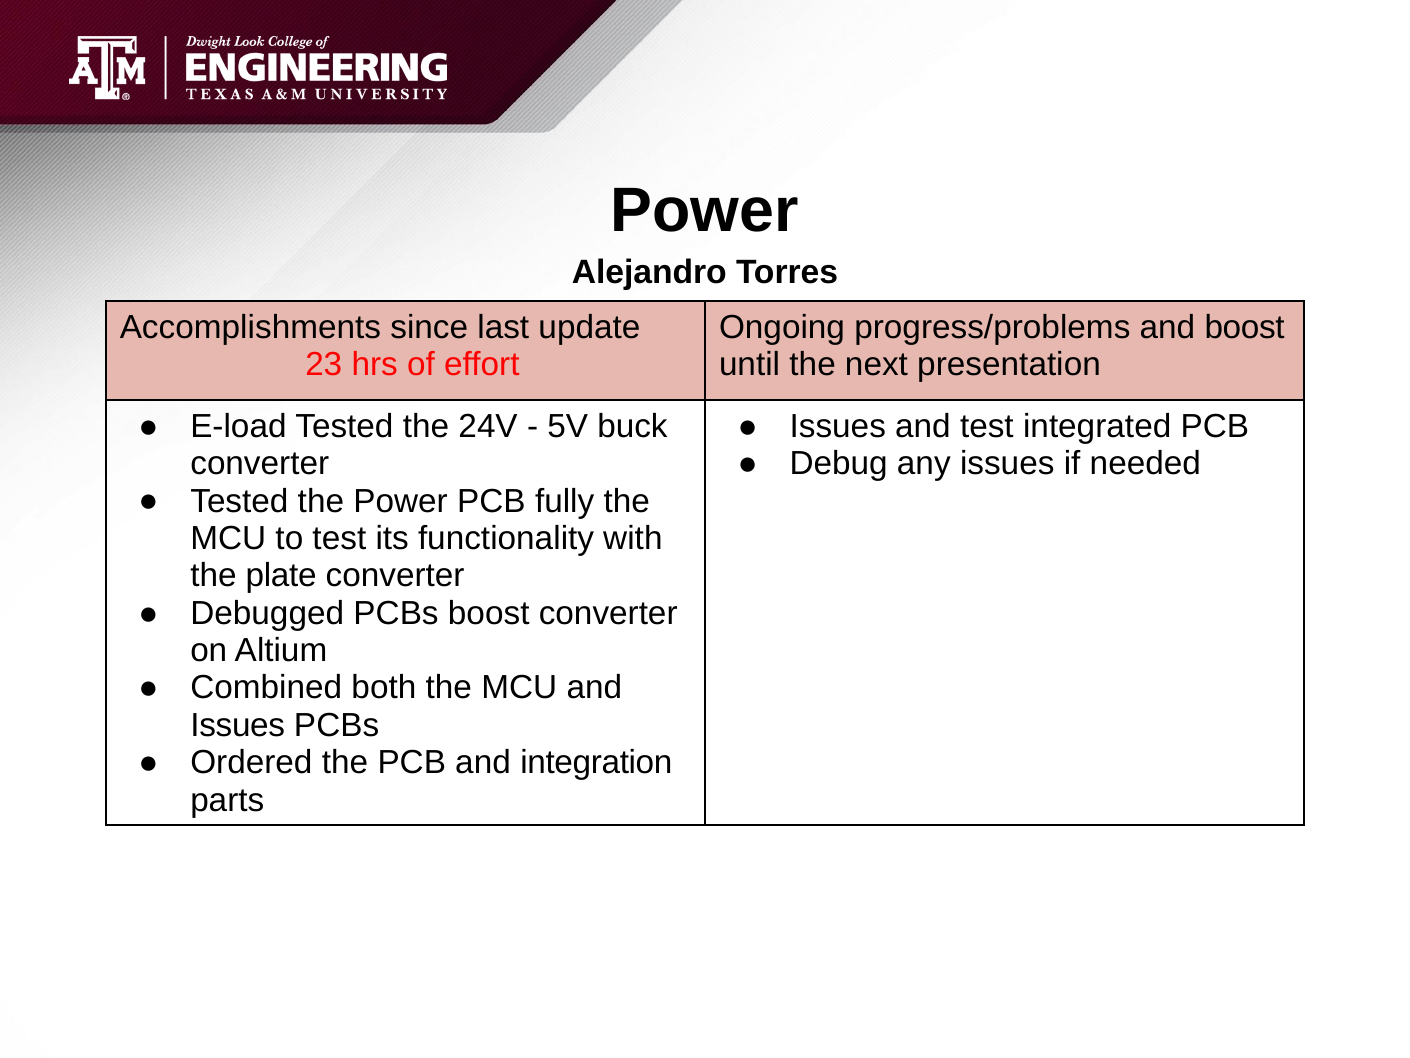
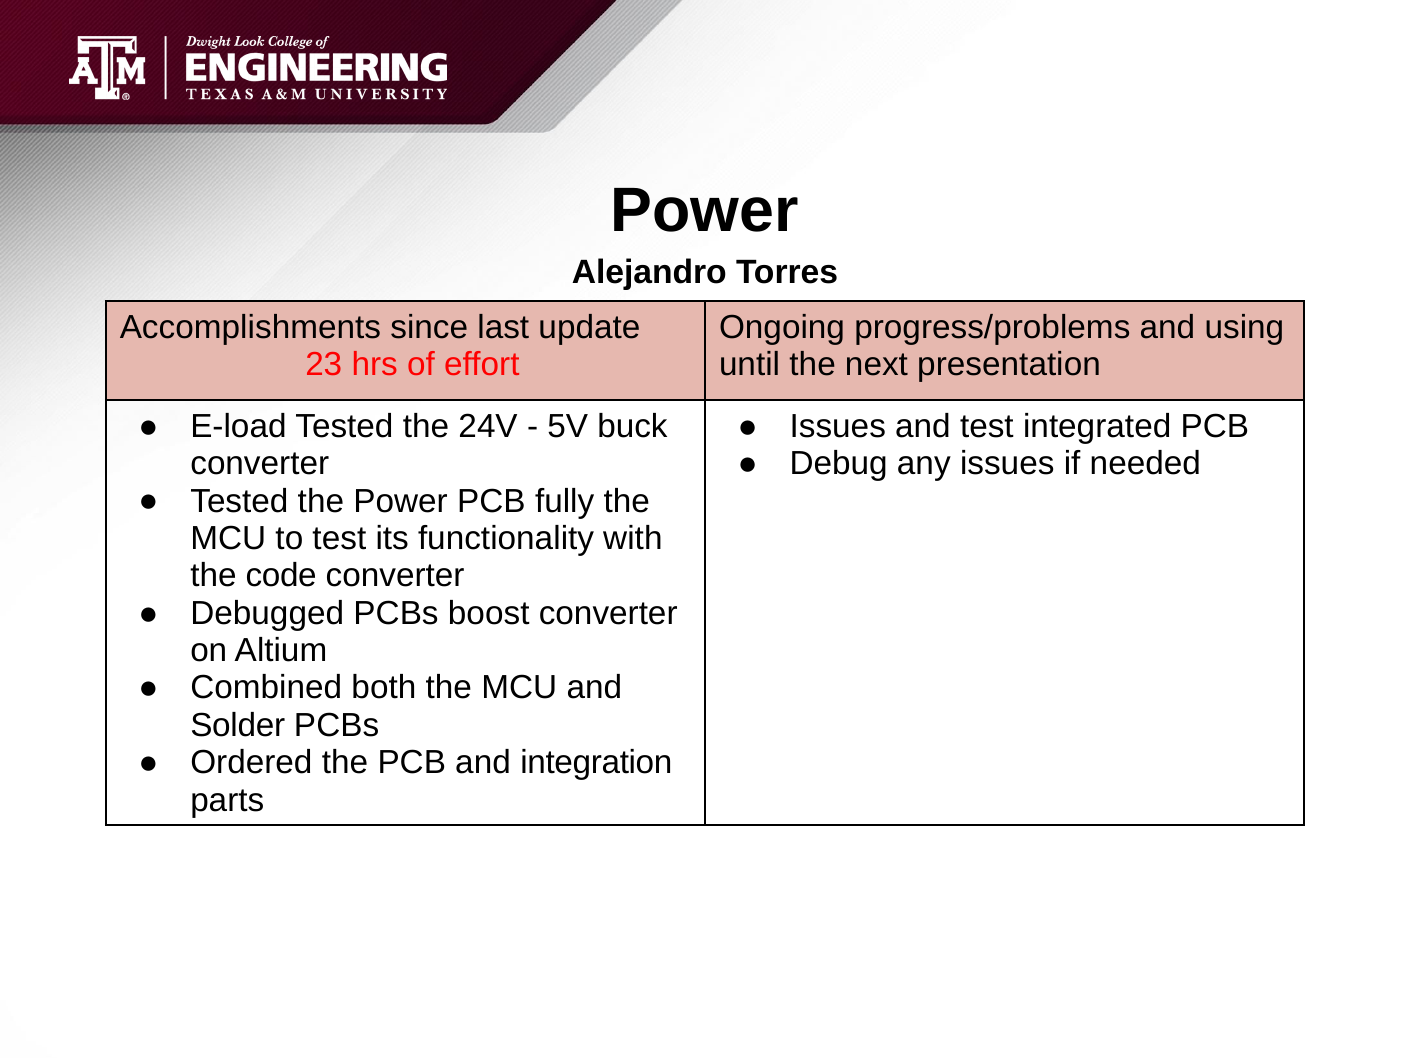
and boost: boost -> using (1244, 327)
plate: plate -> code (281, 575)
Issues: Issues -> Solder (238, 725)
